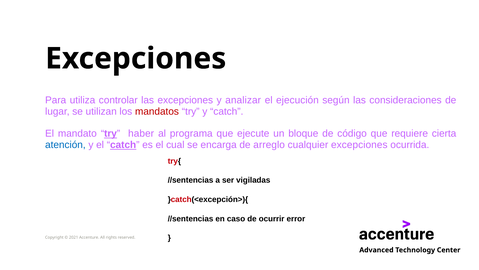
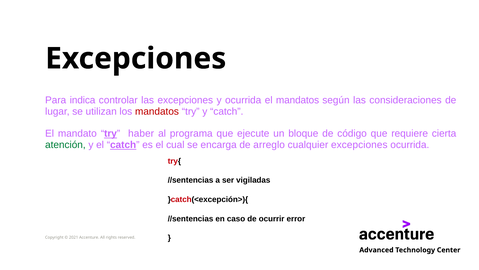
utiliza: utiliza -> indica (83, 100)
y analizar: analizar -> ocurrida (243, 100)
el ejecución: ejecución -> mandatos (298, 100)
atención colour: blue -> green (65, 145)
